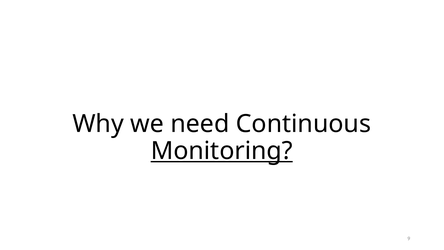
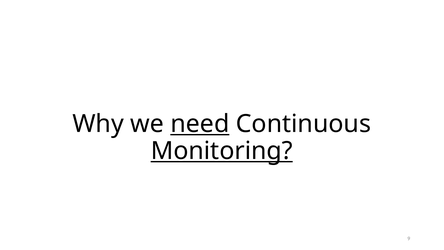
need underline: none -> present (200, 124)
